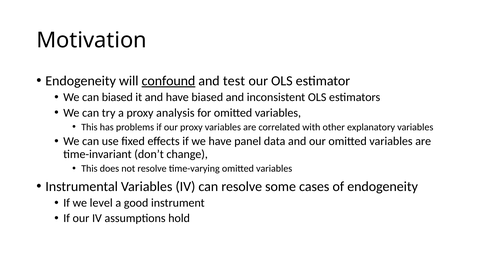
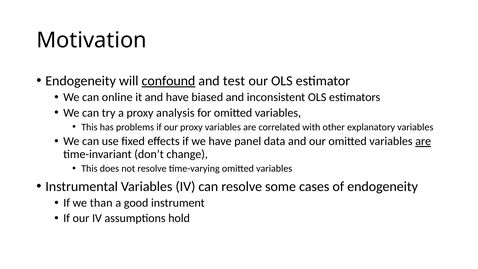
can biased: biased -> online (117, 97)
are underline: none -> present (423, 141)
level: level -> than (101, 203)
